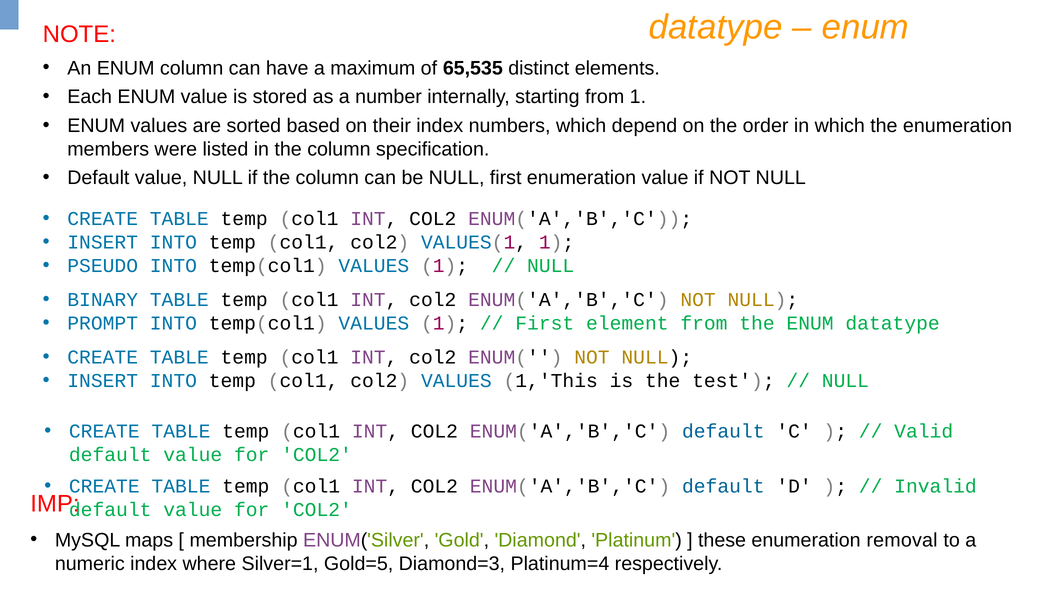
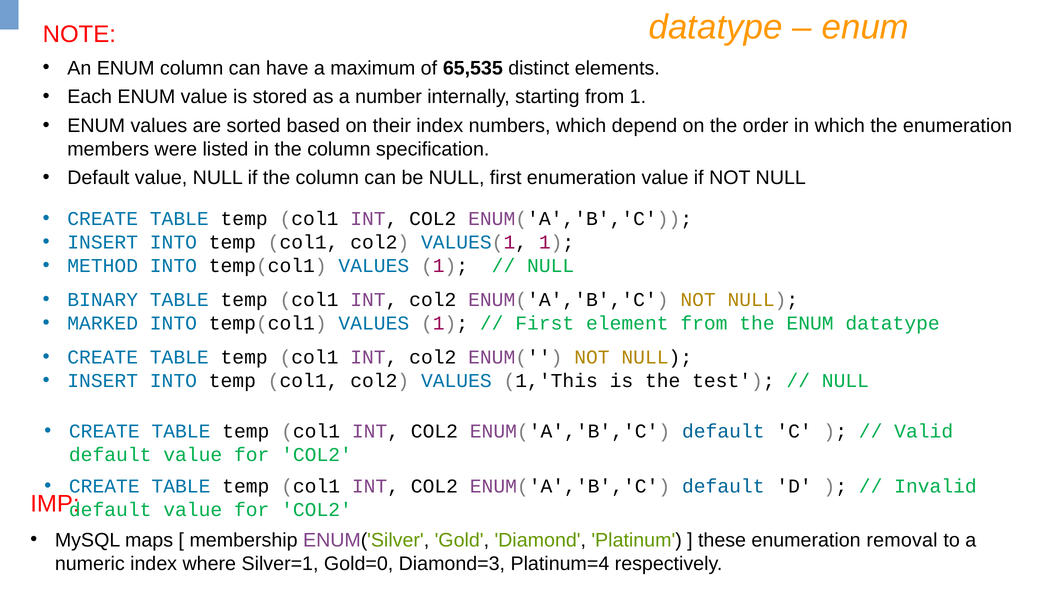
PSEUDO: PSEUDO -> METHOD (103, 266)
PROMPT: PROMPT -> MARKED (103, 324)
Gold=5: Gold=5 -> Gold=0 (359, 564)
